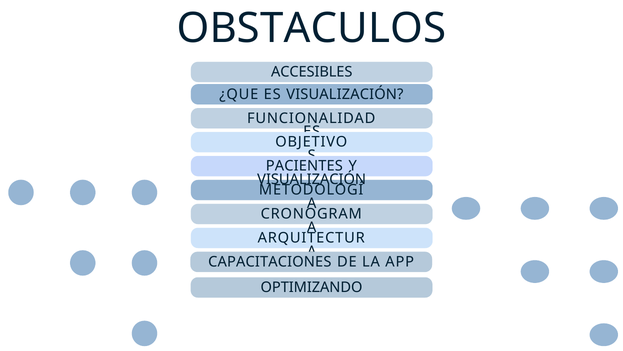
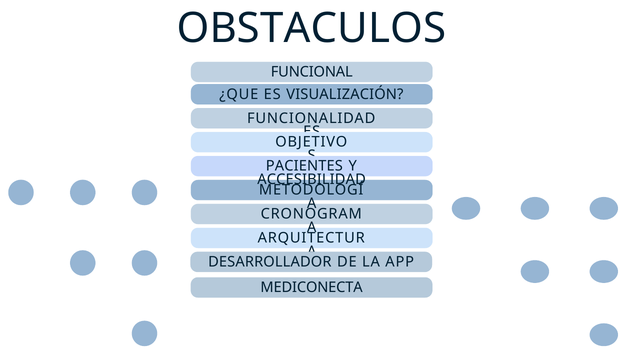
ACCESIBLES: ACCESIBLES -> FUNCIONAL (312, 72)
VISUALIZACIÓN: VISUALIZACIÓN -> ACCESIBILIDAD (312, 179)
CAPACITACIONES: CAPACITACIONES -> DESARROLLADOR (270, 261)
OPTIMIZANDO: OPTIMIZANDO -> MEDICONECTA (312, 287)
